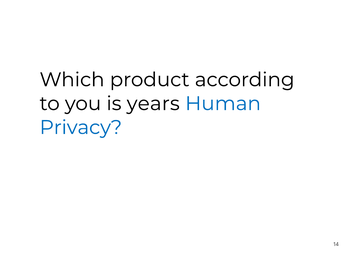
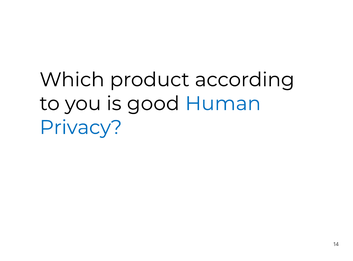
years: years -> good (153, 104)
